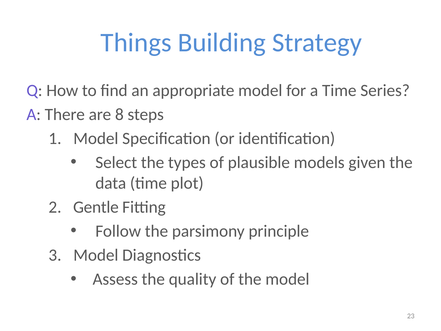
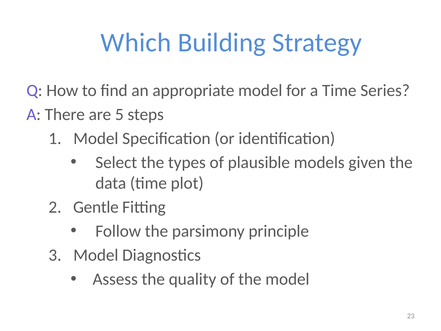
Things: Things -> Which (136, 43)
8: 8 -> 5 (119, 114)
